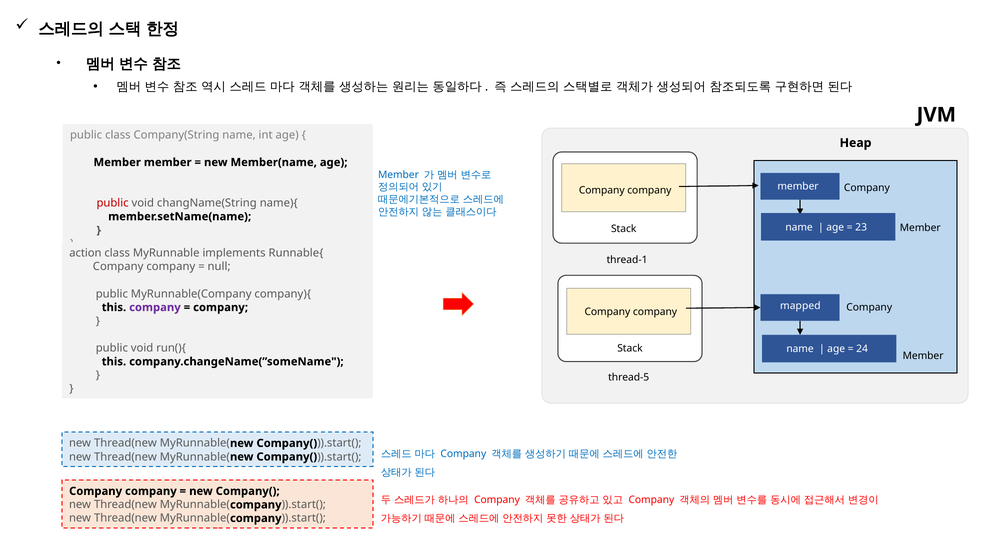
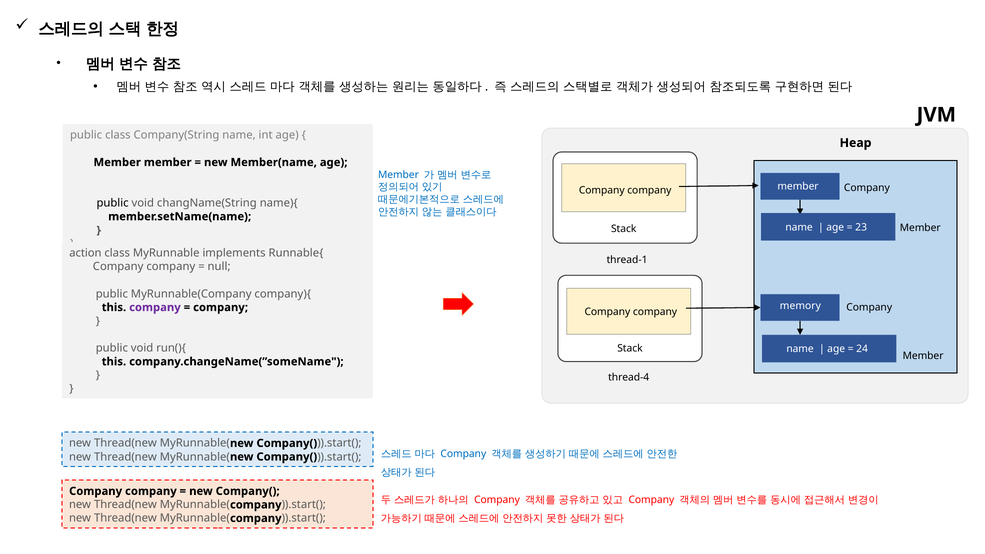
public colour: red -> black (113, 203)
mapped: mapped -> memory (800, 306)
thread-5: thread-5 -> thread-4 (629, 377)
